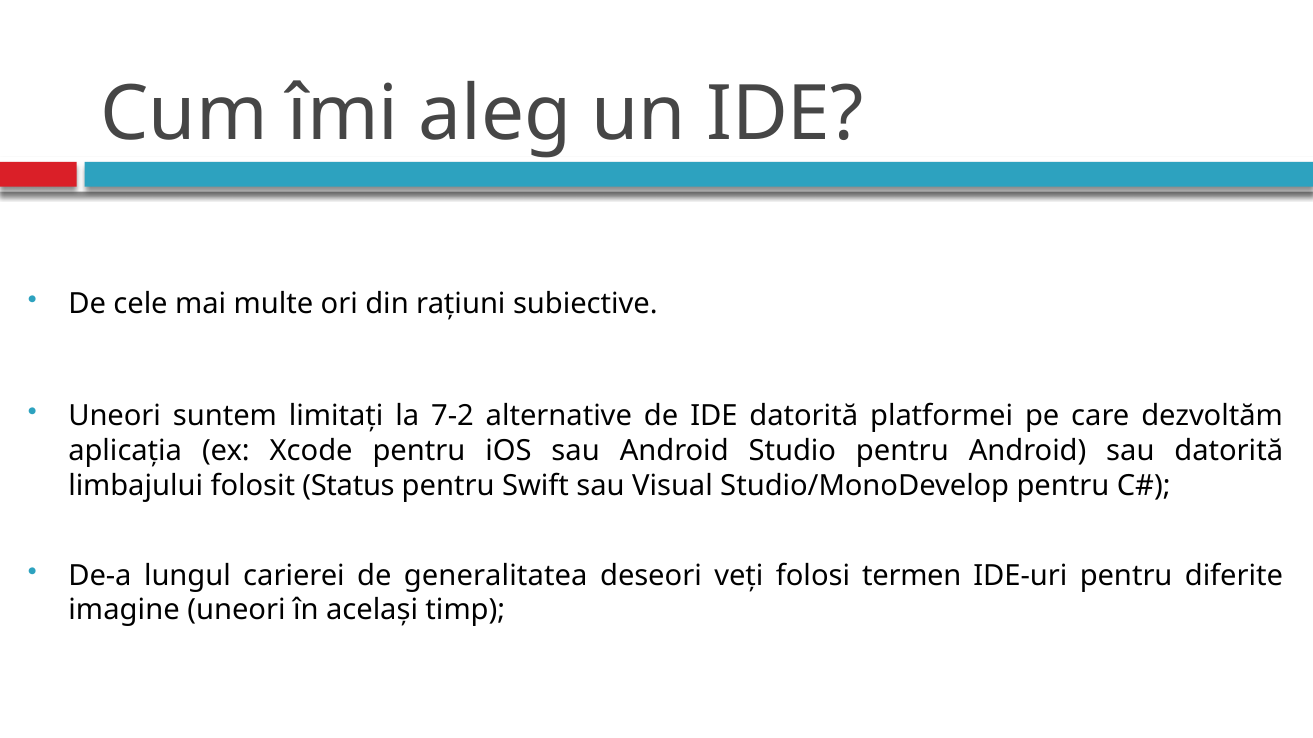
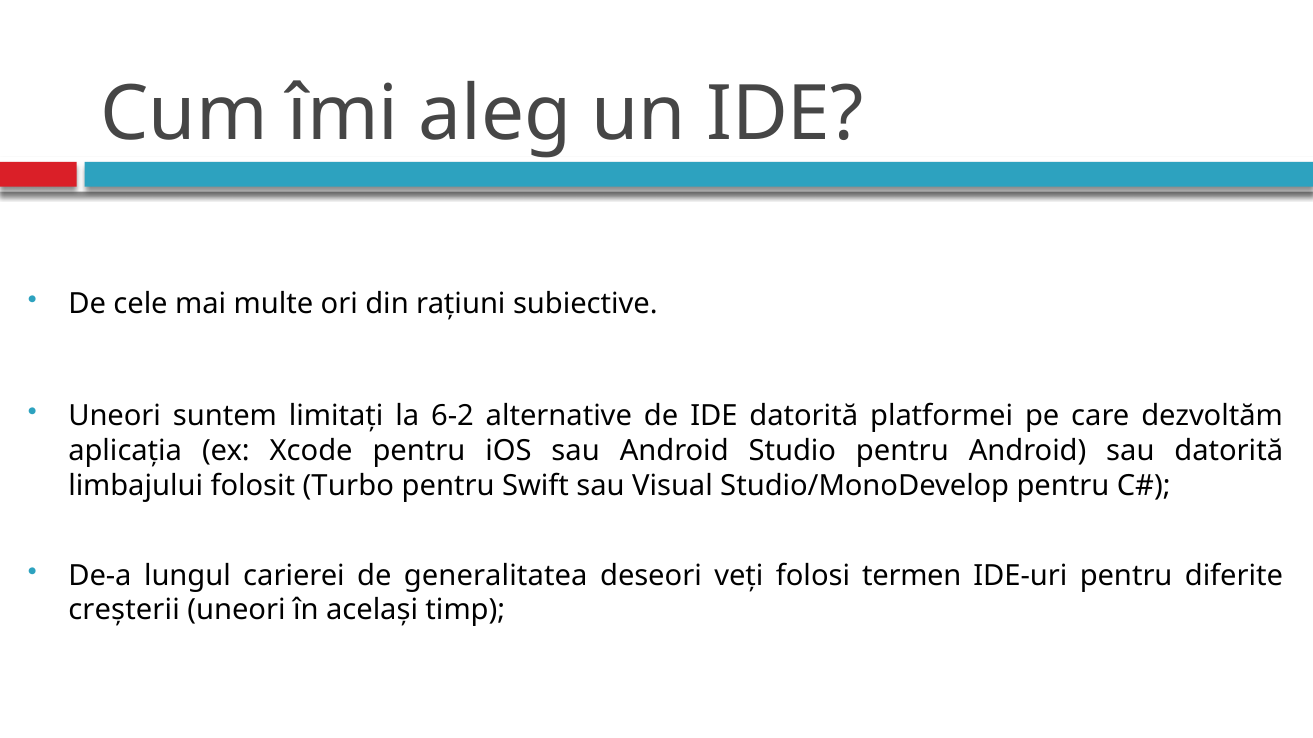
7-2: 7-2 -> 6-2 (453, 416)
Status: Status -> Turbo (348, 486)
imagine: imagine -> creșterii (124, 611)
